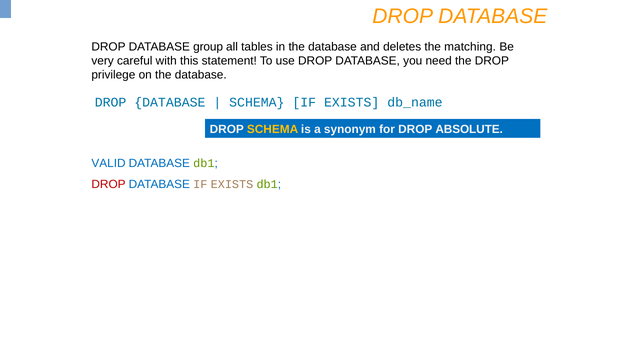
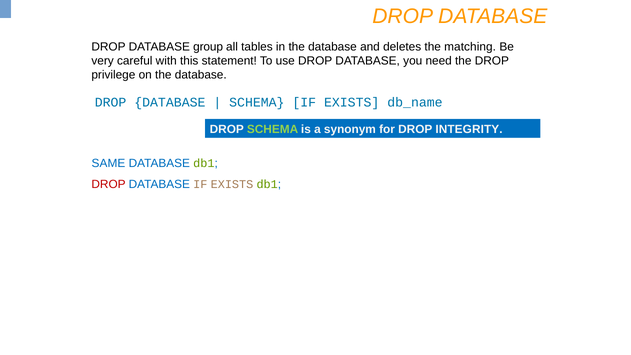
SCHEMA colour: yellow -> light green (273, 129)
ABSOLUTE: ABSOLUTE -> INTEGRITY (469, 129)
VALID: VALID -> SAME (108, 163)
